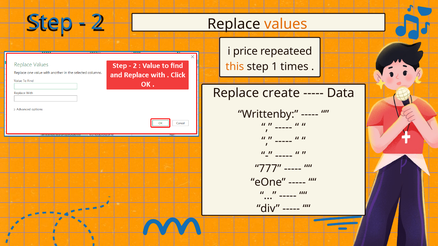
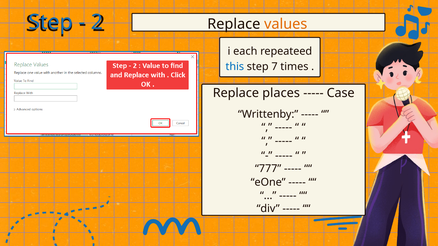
price: price -> each (245, 52)
this colour: orange -> blue (235, 67)
1: 1 -> 7 (275, 67)
create: create -> places (281, 93)
Data: Data -> Case (341, 93)
